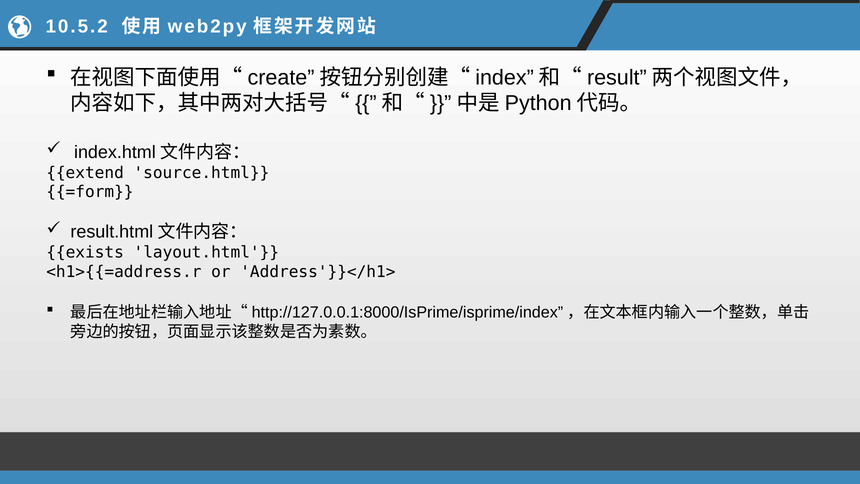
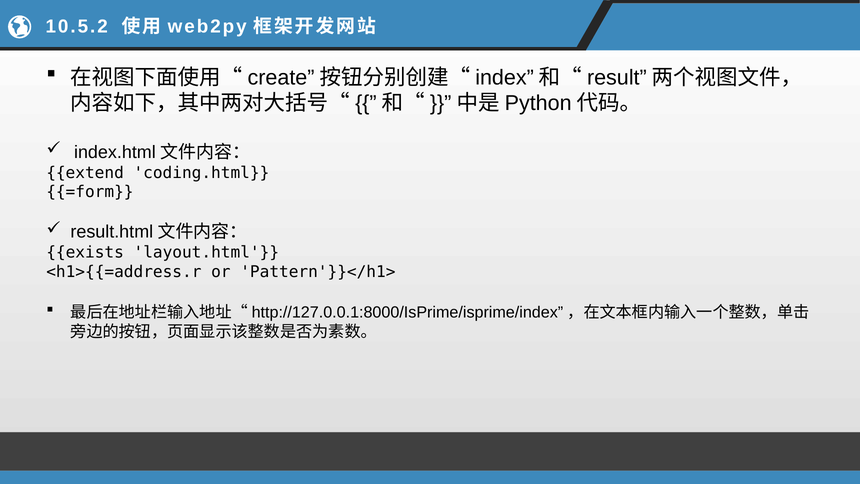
source.html: source.html -> coding.html (201, 173)
Address'}}</h1>: Address'}}</h1> -> Pattern'}}</h1> (318, 272)
